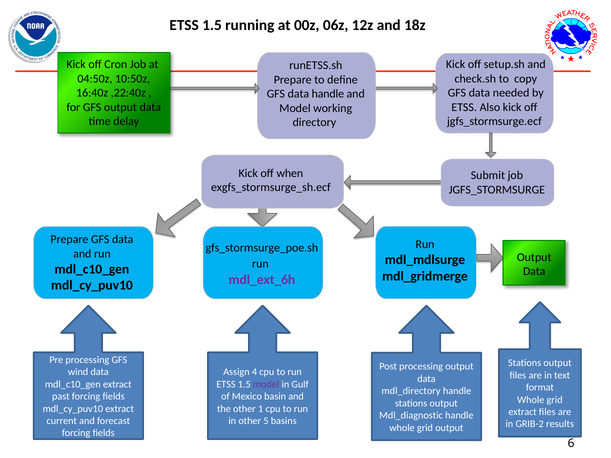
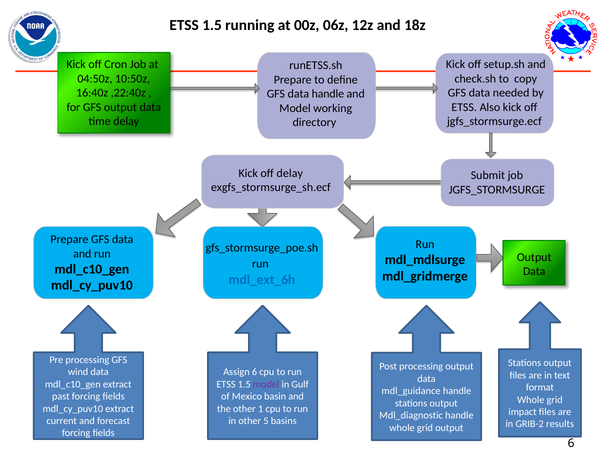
off when: when -> delay (290, 173)
mdl_ext_6h colour: purple -> blue (262, 280)
Assign 4: 4 -> 6 (254, 372)
mdl_directory: mdl_directory -> mdl_guidance (411, 391)
extract: extract -> impact (523, 412)
